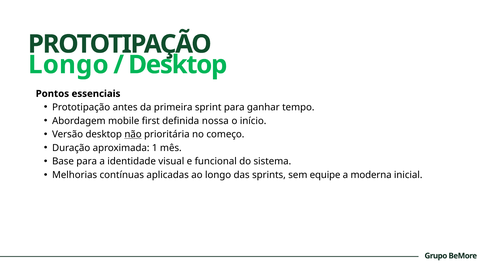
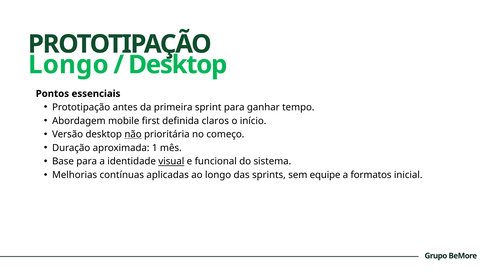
nossa: nossa -> claros (215, 121)
visual underline: none -> present (171, 161)
moderna: moderna -> formatos (371, 175)
